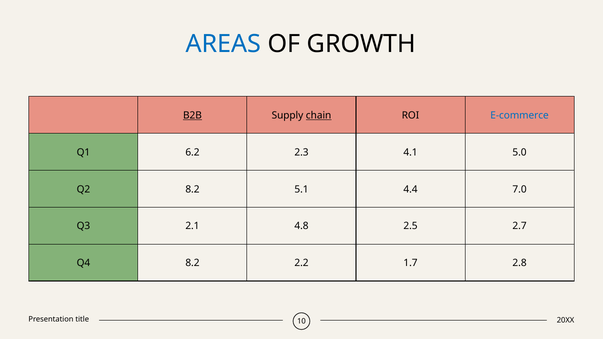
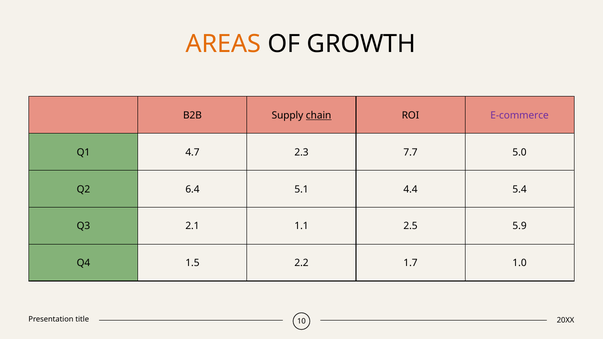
AREAS colour: blue -> orange (224, 44)
B2B underline: present -> none (192, 115)
E-commerce colour: blue -> purple (520, 115)
6.2: 6.2 -> 4.7 (192, 152)
4.1: 4.1 -> 7.7 (411, 152)
Q2 8.2: 8.2 -> 6.4 (192, 189)
7.0: 7.0 -> 5.4 (520, 189)
4.8: 4.8 -> 1.1 (301, 226)
2.7: 2.7 -> 5.9 (520, 226)
Q4 8.2: 8.2 -> 1.5 (192, 263)
2.8: 2.8 -> 1.0 (520, 263)
